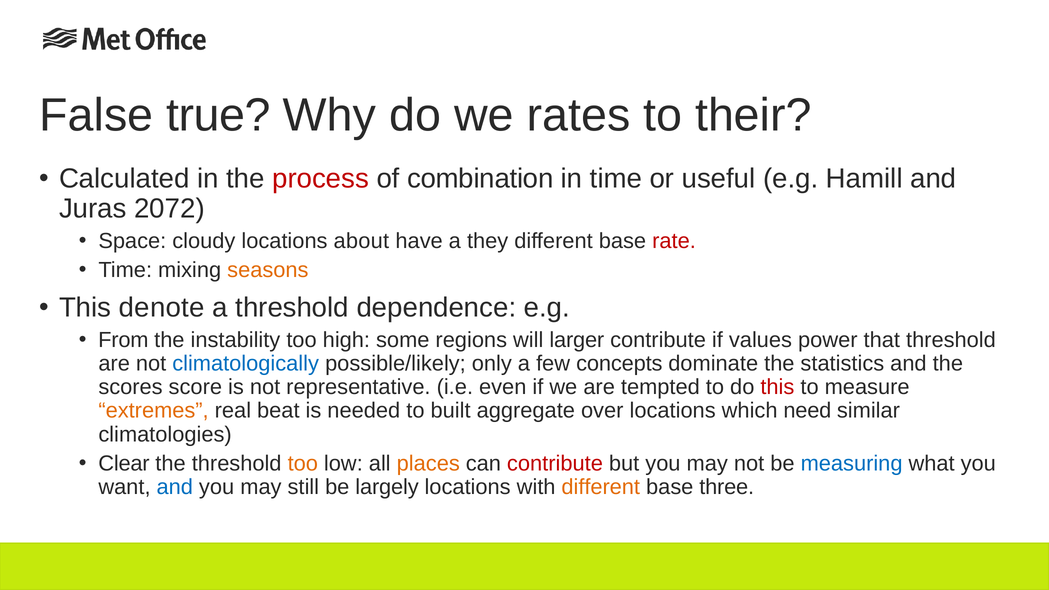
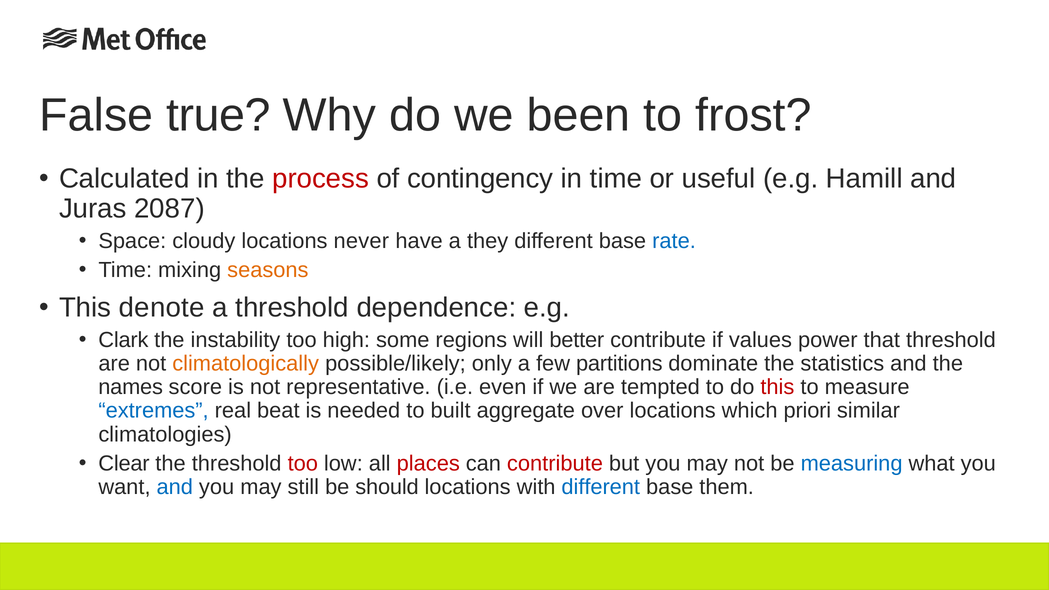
rates: rates -> been (579, 116)
their: their -> frost (753, 116)
combination: combination -> contingency (480, 179)
2072: 2072 -> 2087 (169, 209)
about: about -> never (361, 241)
rate colour: red -> blue (674, 241)
From: From -> Clark (123, 340)
larger: larger -> better (577, 340)
climatologically colour: blue -> orange (246, 364)
concepts: concepts -> partitions (619, 364)
scores: scores -> names (131, 387)
extremes colour: orange -> blue (154, 411)
need: need -> priori (807, 411)
too colour: orange -> red (303, 463)
places colour: orange -> red (428, 463)
largely: largely -> should (387, 487)
different colour: orange -> blue (601, 487)
three: three -> them (727, 487)
